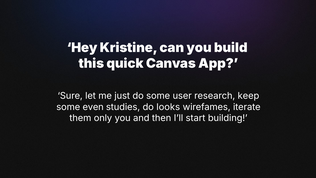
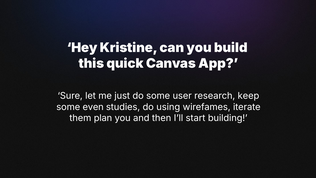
looks: looks -> using (168, 107)
only: only -> plan (103, 118)
